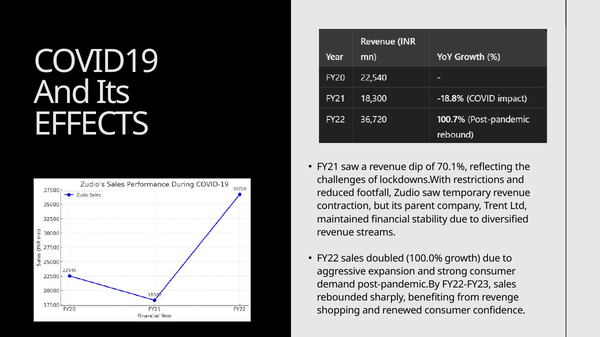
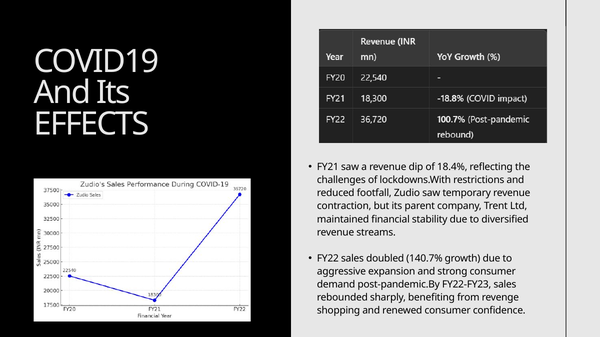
70.1%: 70.1% -> 18.4% (452, 167)
100.0%: 100.0% -> 140.7% (424, 259)
